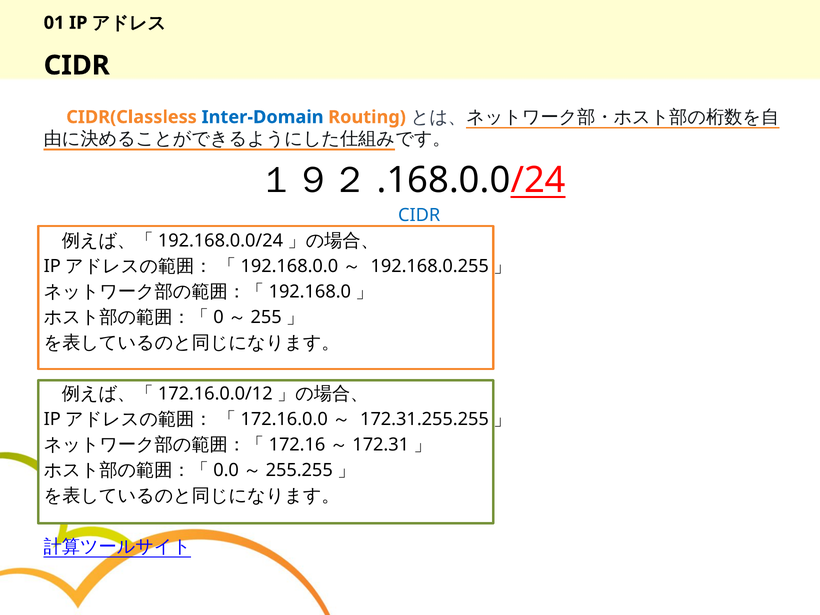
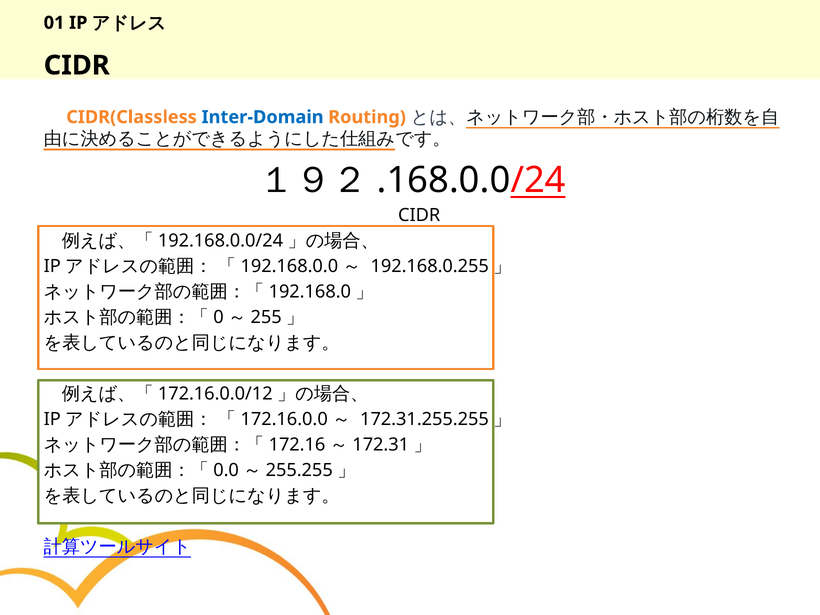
CIDR colour: blue -> black (419, 215)
